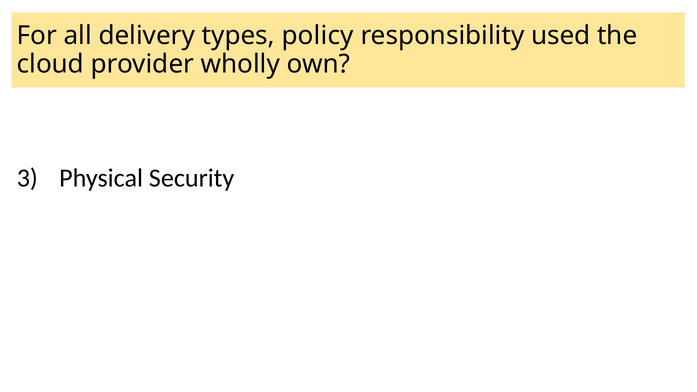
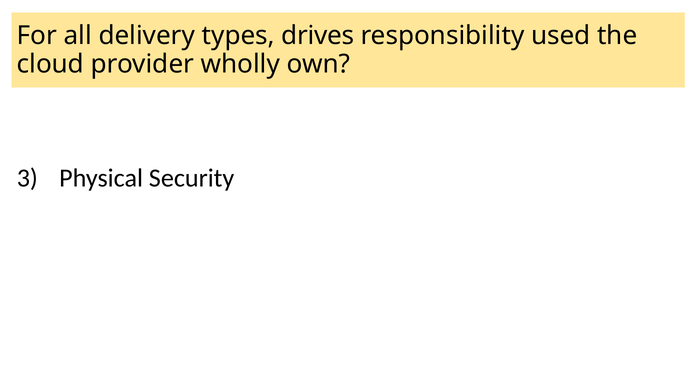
policy: policy -> drives (318, 36)
